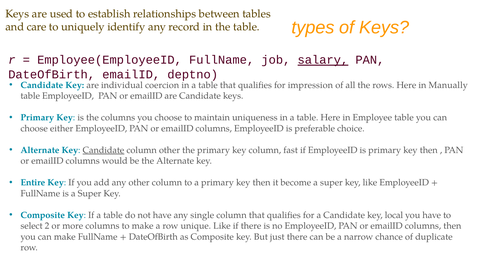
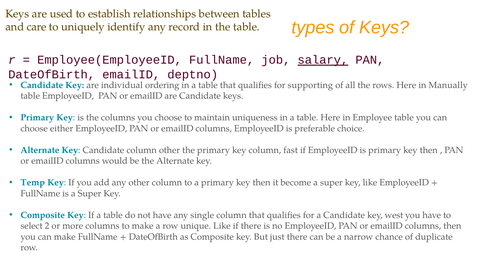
coercion: coercion -> ordering (162, 85)
impression: impression -> supporting (310, 85)
Candidate underline: present -> none (103, 150)
Entire: Entire -> Temp (33, 183)
local: local -> west (394, 215)
